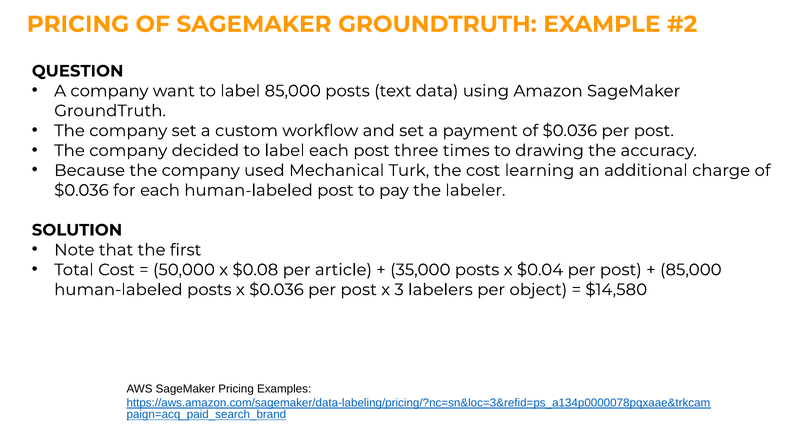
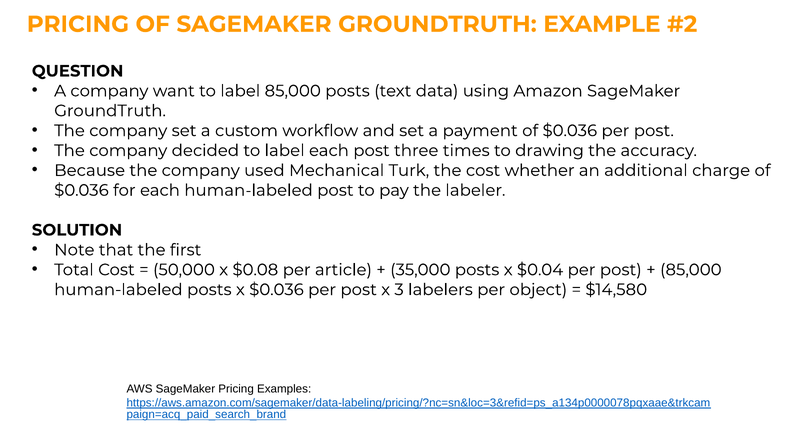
learning: learning -> whether (540, 170)
